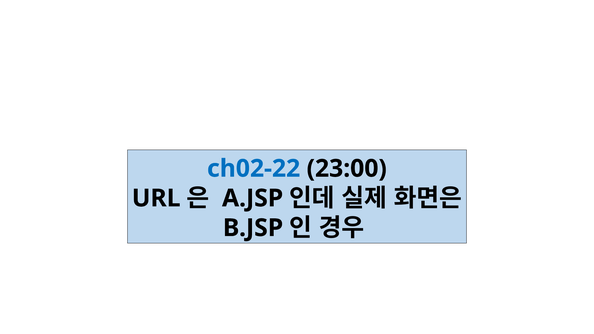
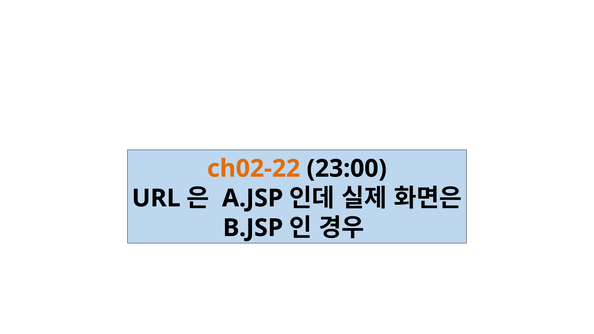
ch02-22 colour: blue -> orange (254, 169)
